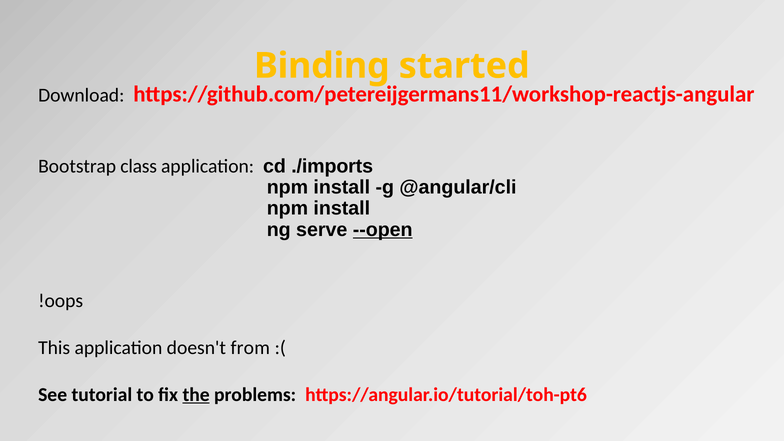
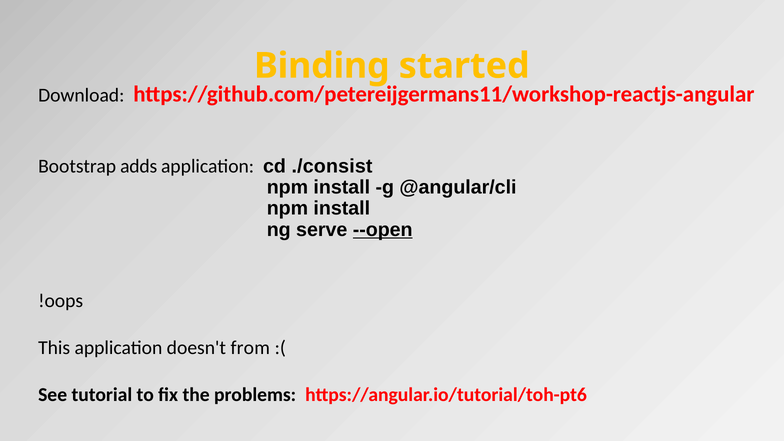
class: class -> adds (139, 167)
./imports: ./imports -> ./consist (332, 167)
the underline: present -> none (196, 395)
